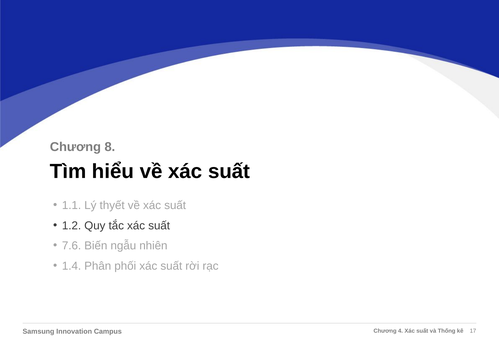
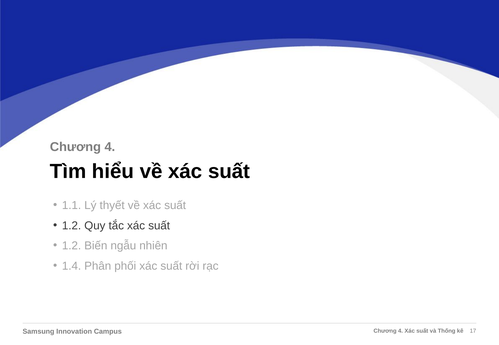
8: 8 -> 4 (110, 147)
7.6: 7.6 -> 1.2 (72, 246)
